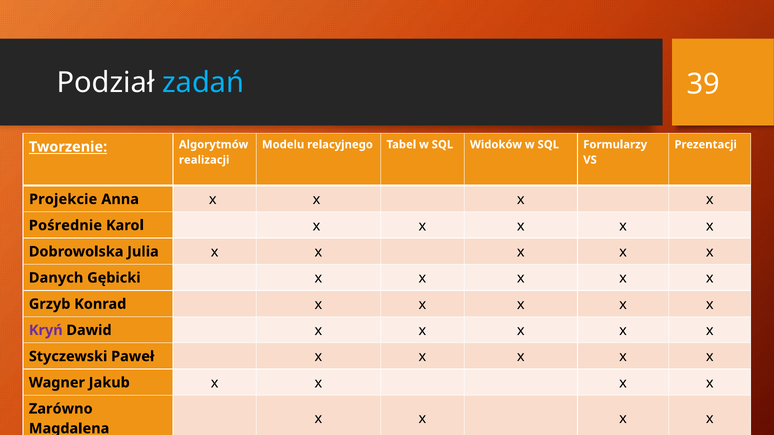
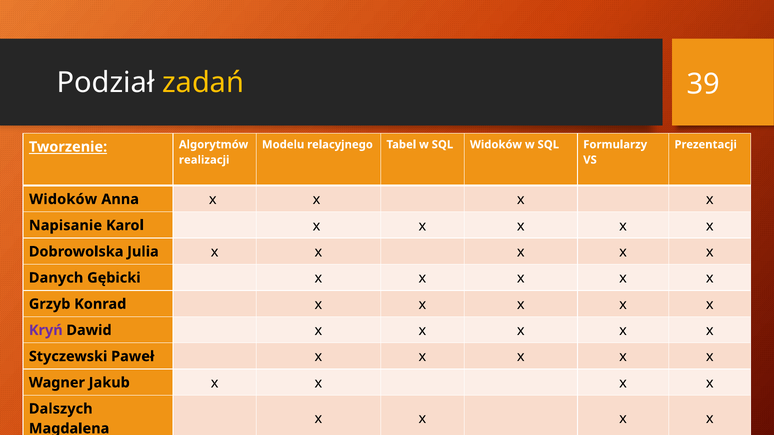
zadań colour: light blue -> yellow (203, 83)
Projekcie: Projekcie -> Widoków (63, 199)
Pośrednie: Pośrednie -> Napisanie (65, 226)
Zarówno: Zarówno -> Dalszych (61, 409)
